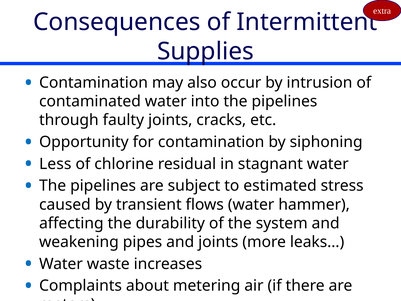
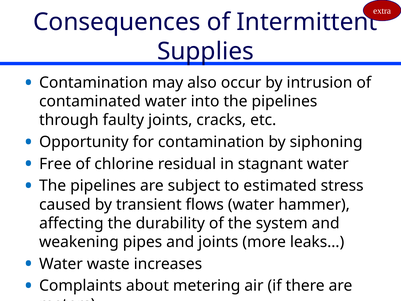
Less: Less -> Free (55, 164)
